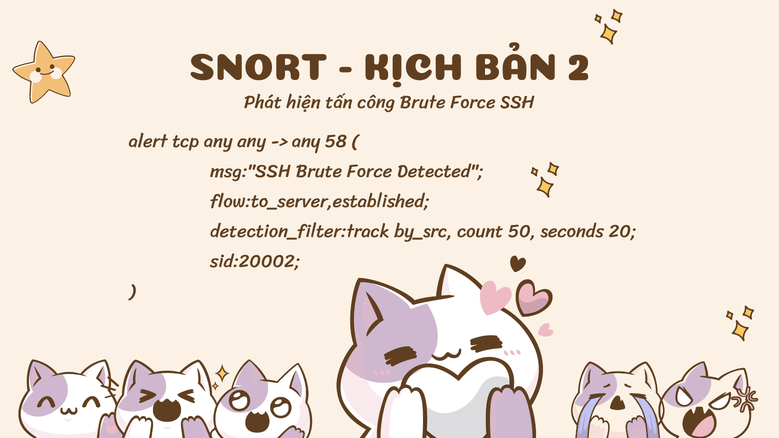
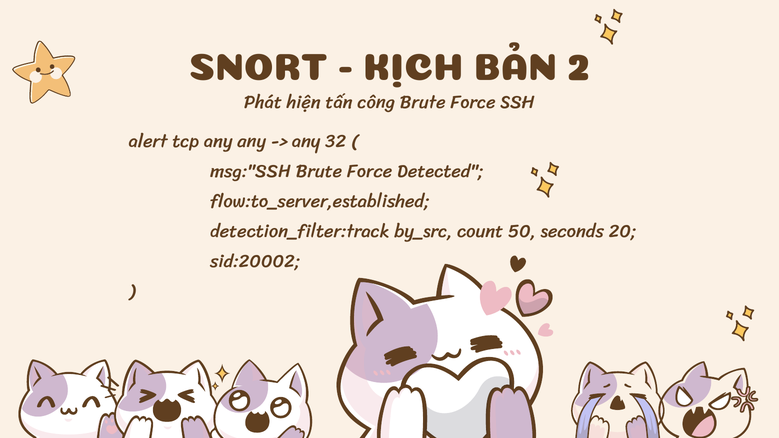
58: 58 -> 32 (336, 141)
